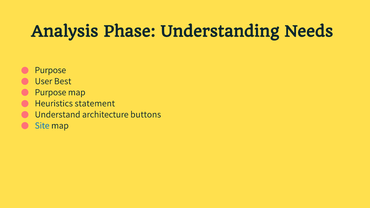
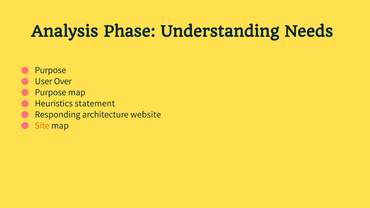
Best: Best -> Over (63, 81)
Understand: Understand -> Responding (58, 114)
buttons: buttons -> website (146, 114)
Site colour: blue -> orange (42, 126)
